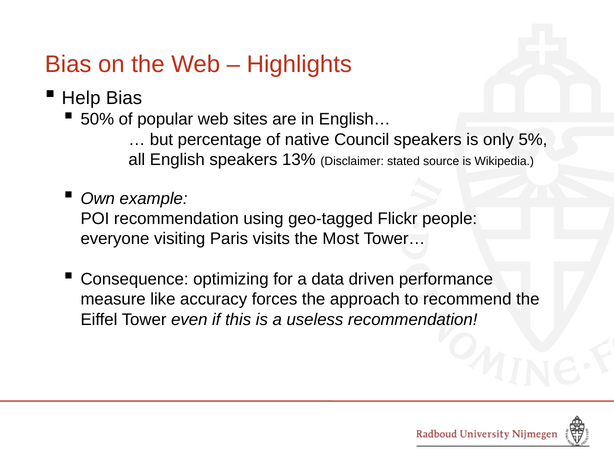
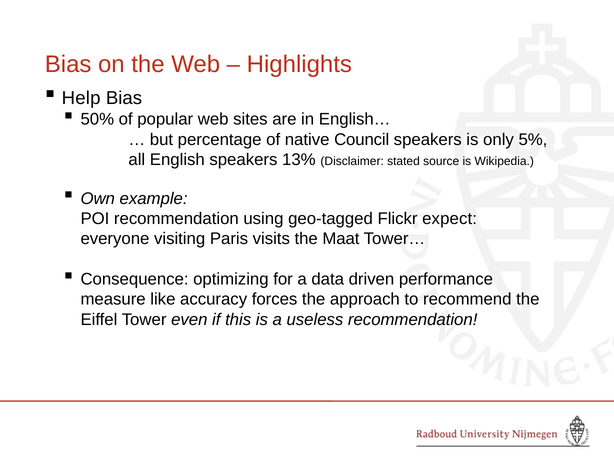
people: people -> expect (450, 219)
Most: Most -> Maat (341, 239)
